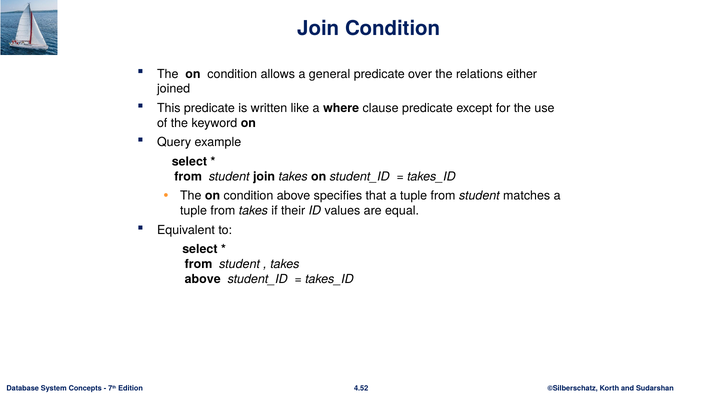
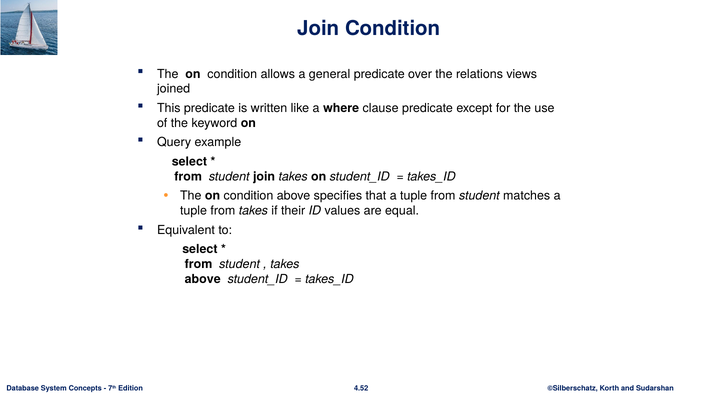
either: either -> views (522, 74)
